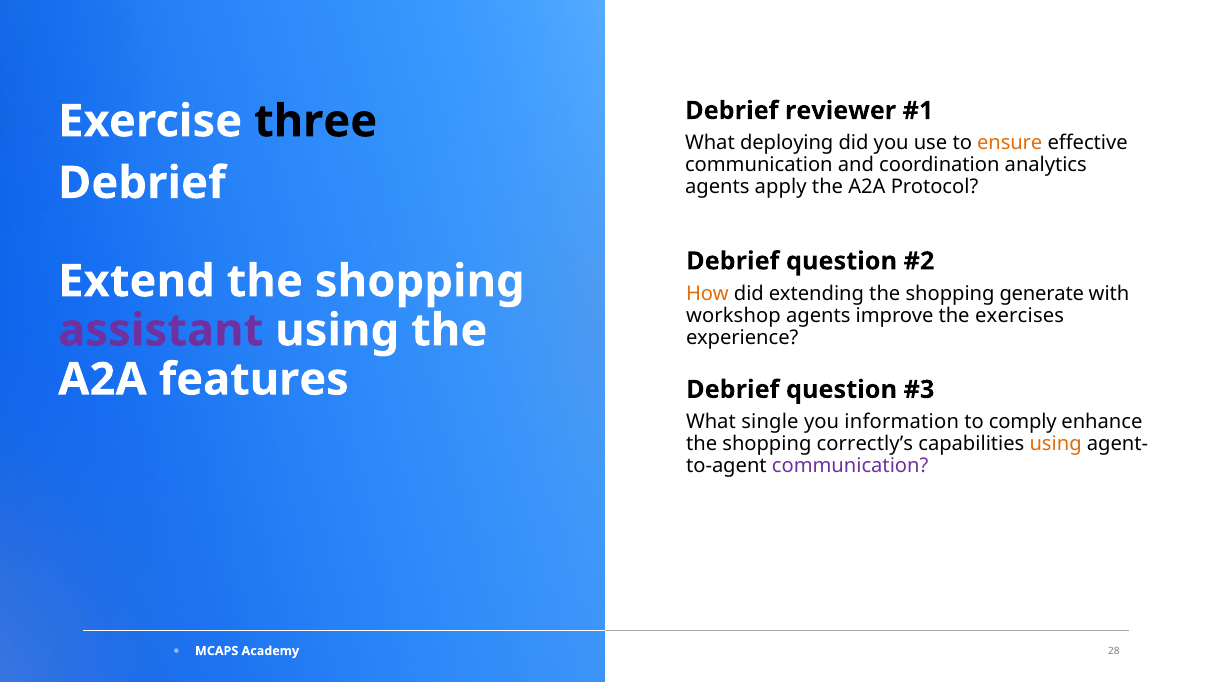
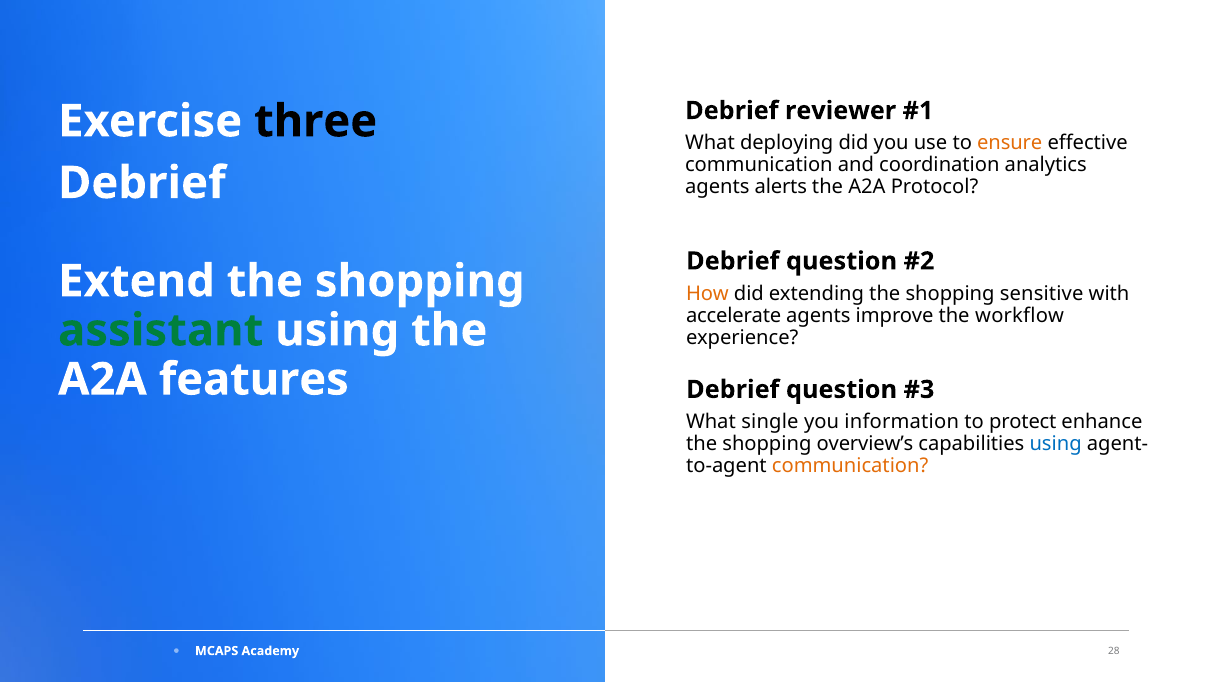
apply: apply -> alerts (781, 187)
generate: generate -> sensitive (1042, 294)
workshop: workshop -> accelerate (734, 315)
exercises: exercises -> workflow (1020, 315)
assistant colour: purple -> green (161, 330)
comply: comply -> protect (1023, 422)
correctly’s: correctly’s -> overview’s (865, 444)
using colour: orange -> blue (1056, 444)
communication colour: purple -> orange (850, 466)
